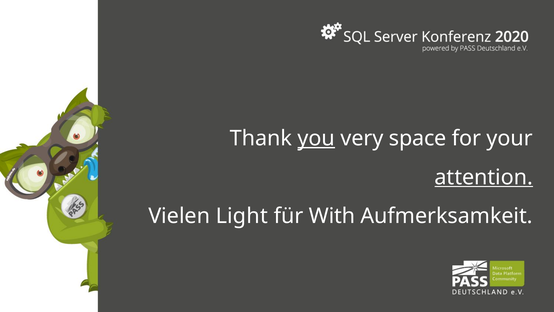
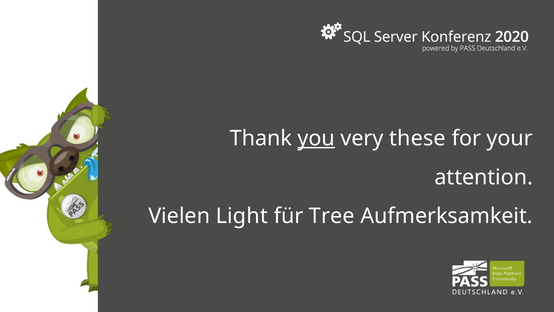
space: space -> these (417, 138)
attention underline: present -> none (484, 177)
With: With -> Tree (332, 216)
